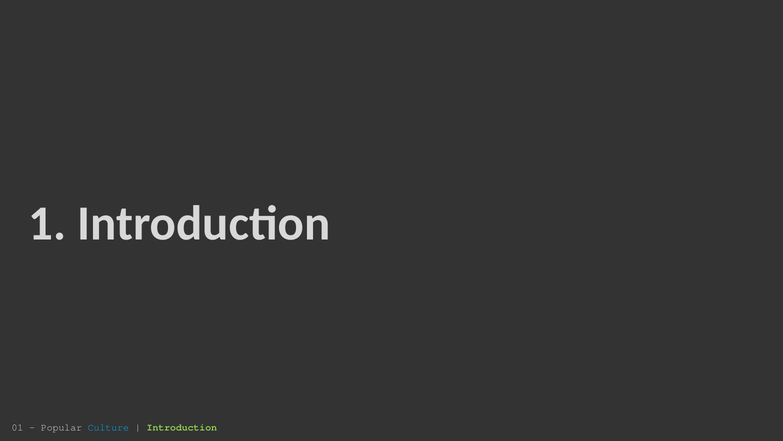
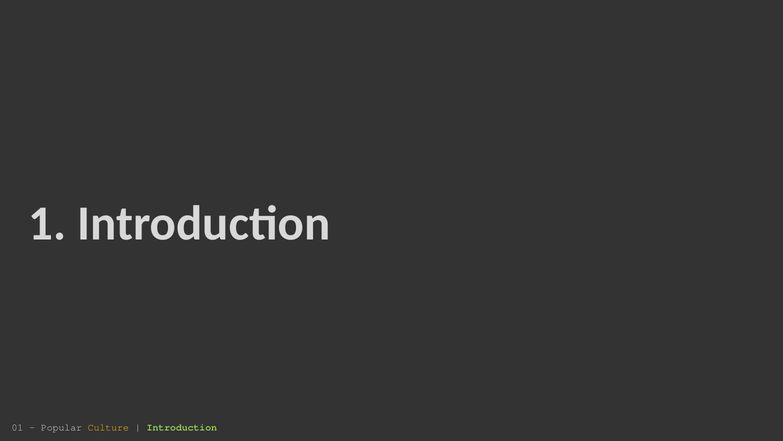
Culture colour: light blue -> yellow (108, 427)
